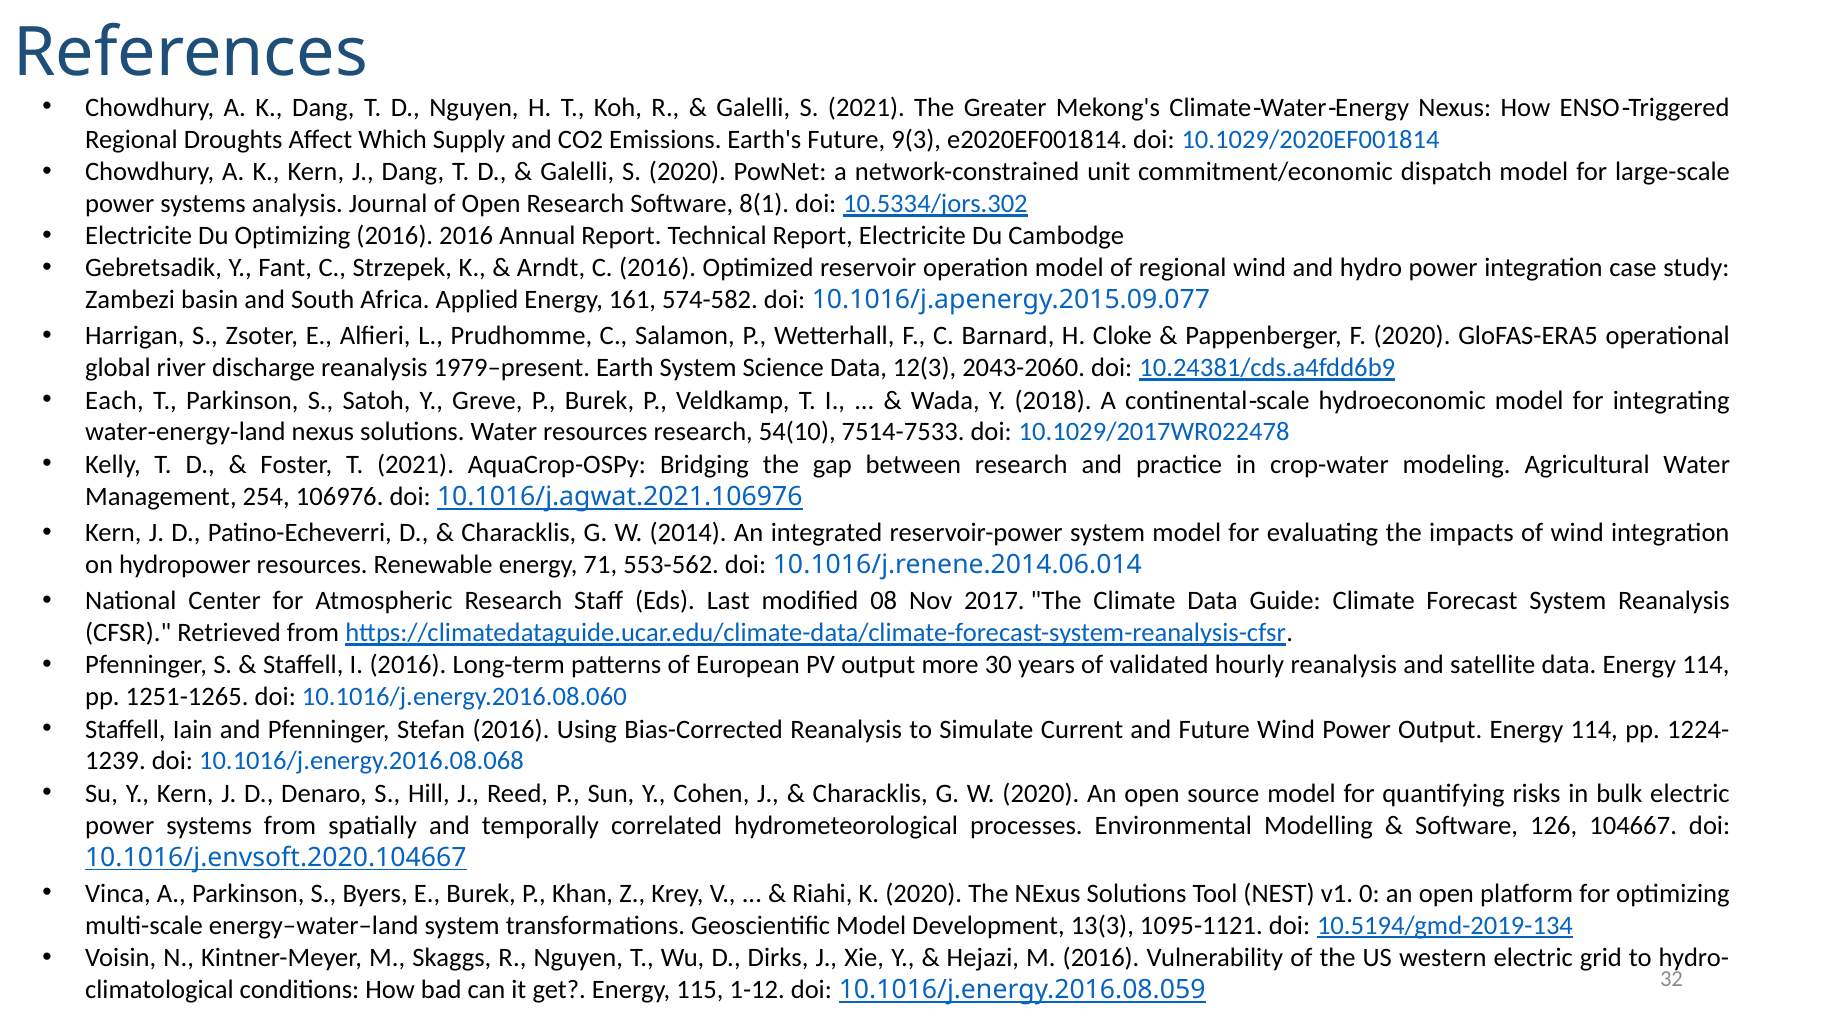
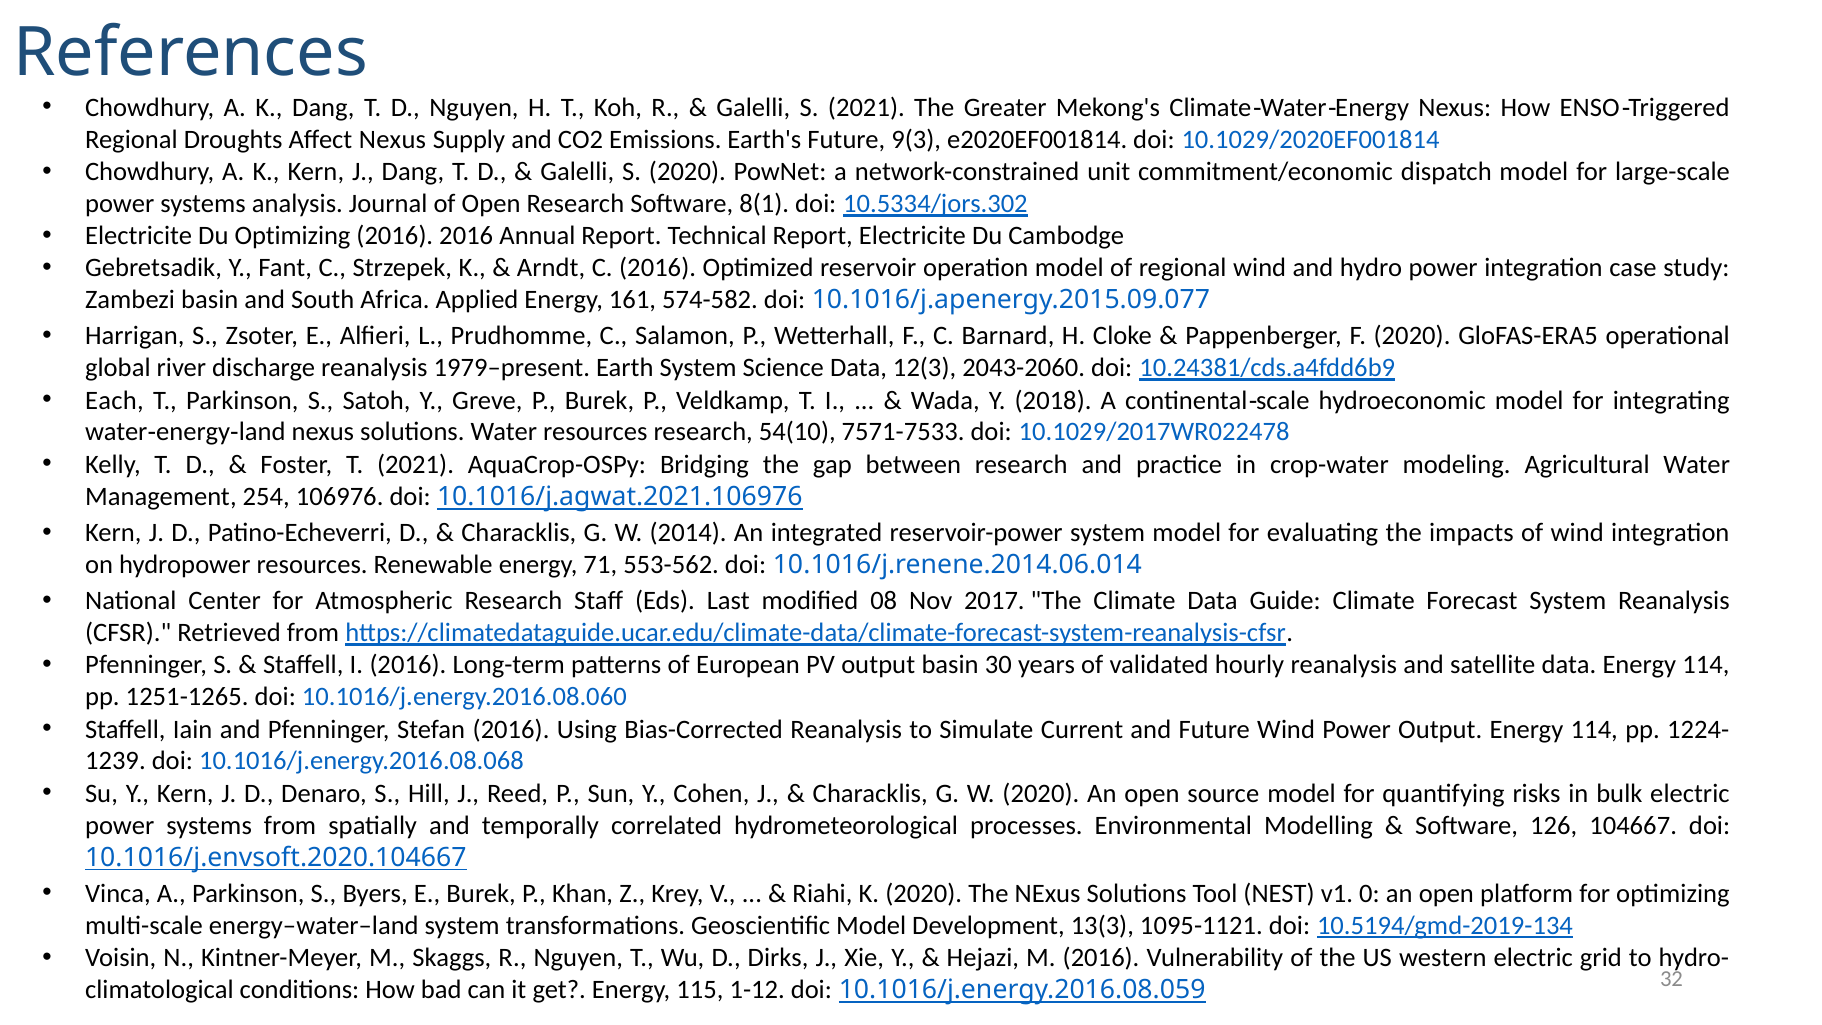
Affect Which: Which -> Nexus (392, 139)
7514-7533: 7514-7533 -> 7571-7533 (903, 432)
output more: more -> basin (950, 665)
